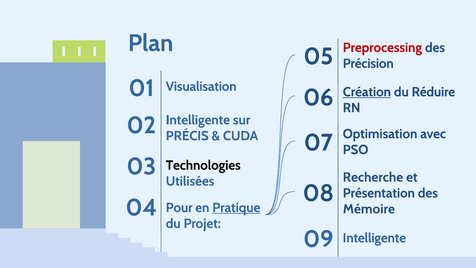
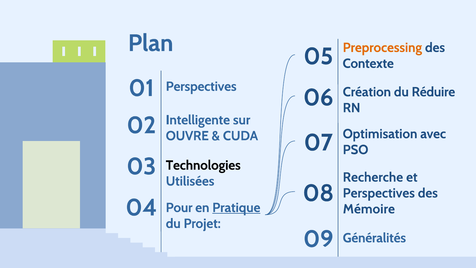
Preprocessing colour: red -> orange (382, 48)
Précision: Précision -> Contexte (368, 63)
Visualisation: Visualisation -> Perspectives (201, 86)
Création underline: present -> none (367, 92)
PRÉCIS: PRÉCIS -> OUVRE (187, 136)
Présentation: Présentation -> Perspectives (379, 193)
09 Intelligente: Intelligente -> Généralités (374, 238)
